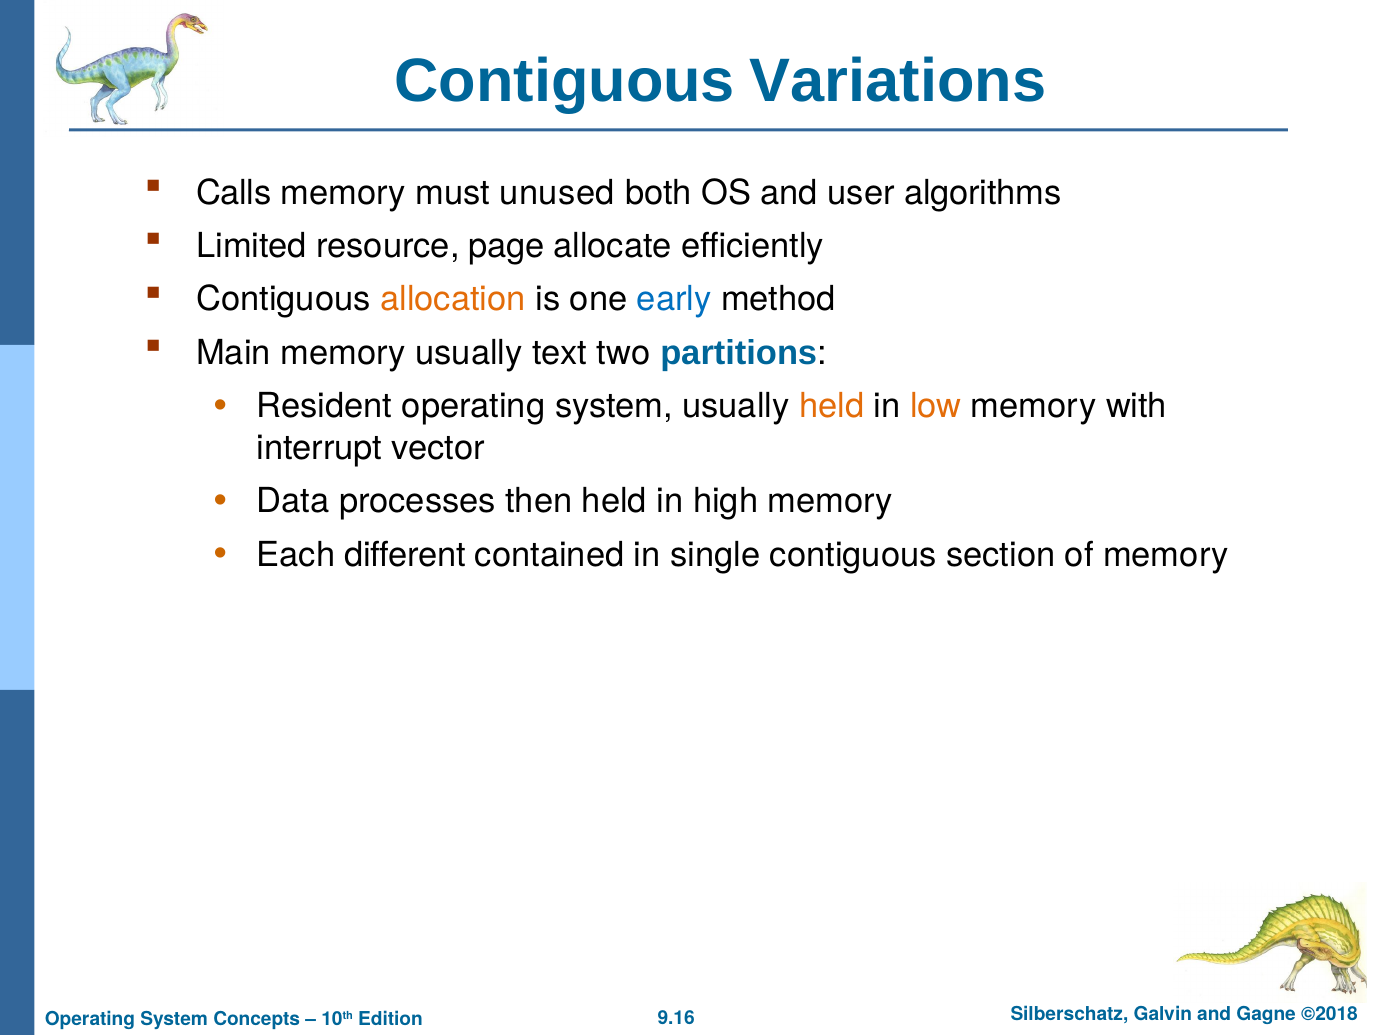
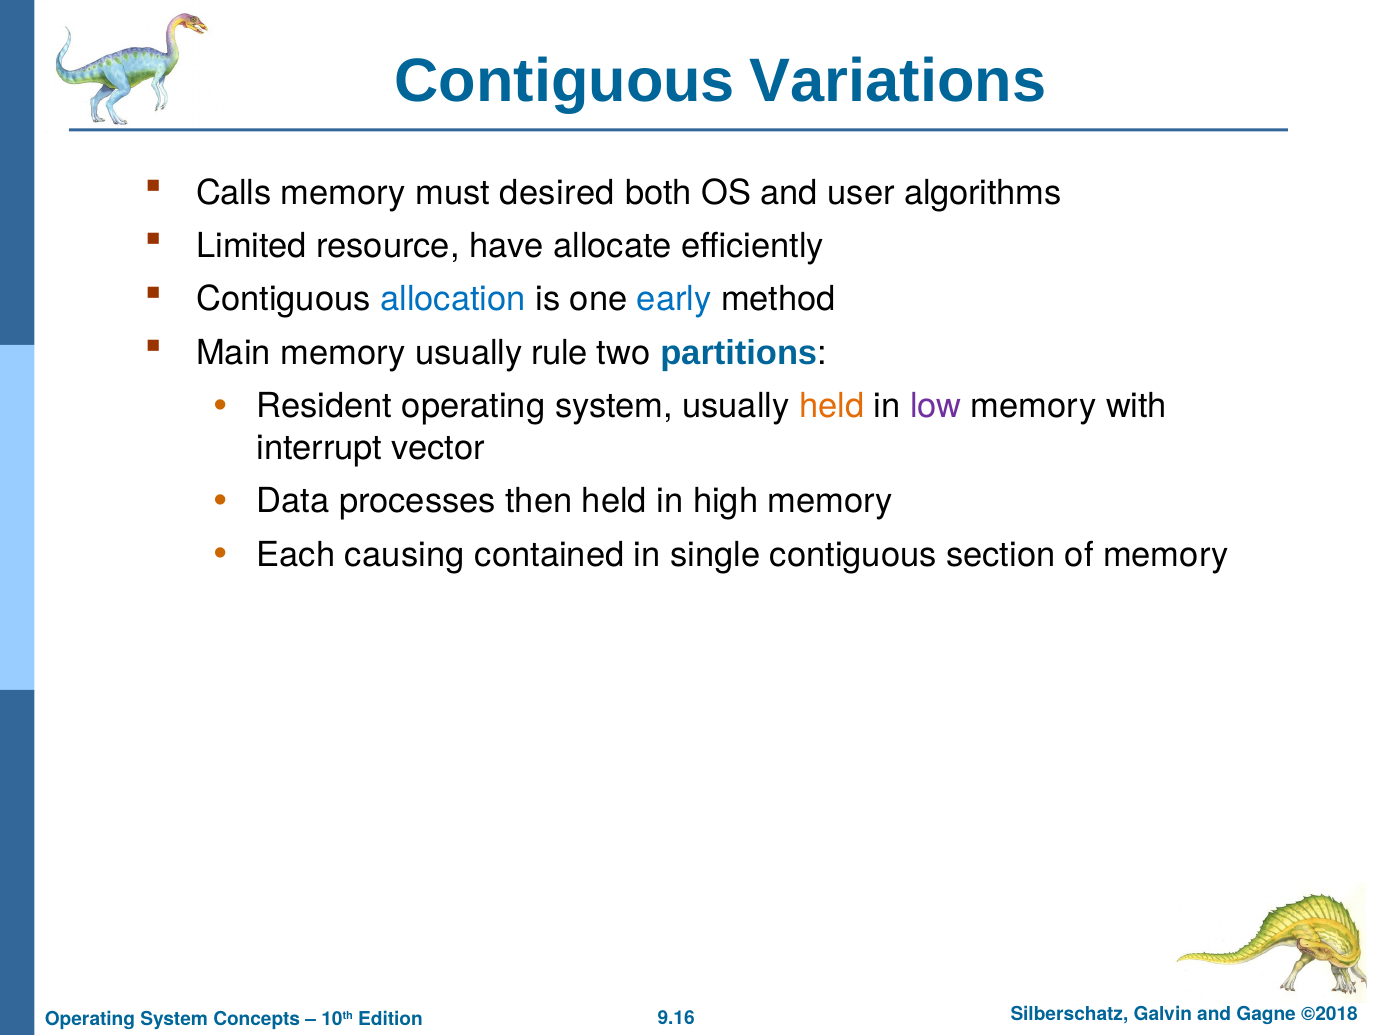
unused: unused -> desired (557, 193)
page: page -> have (507, 246)
allocation colour: orange -> blue (453, 300)
text: text -> rule (560, 353)
low colour: orange -> purple (936, 407)
different: different -> causing (405, 555)
